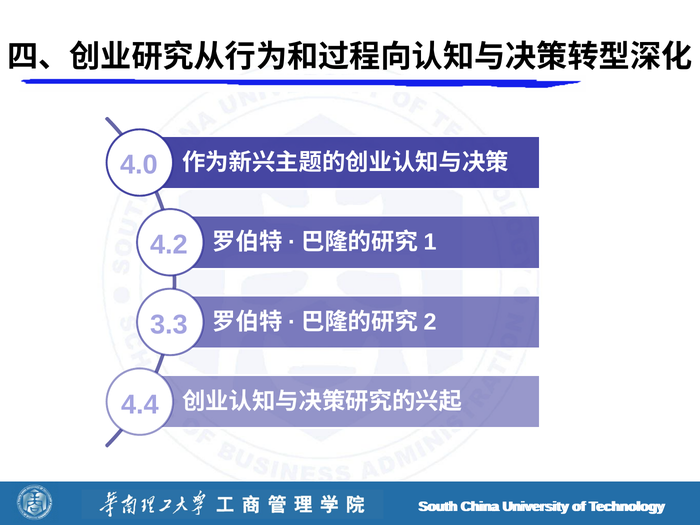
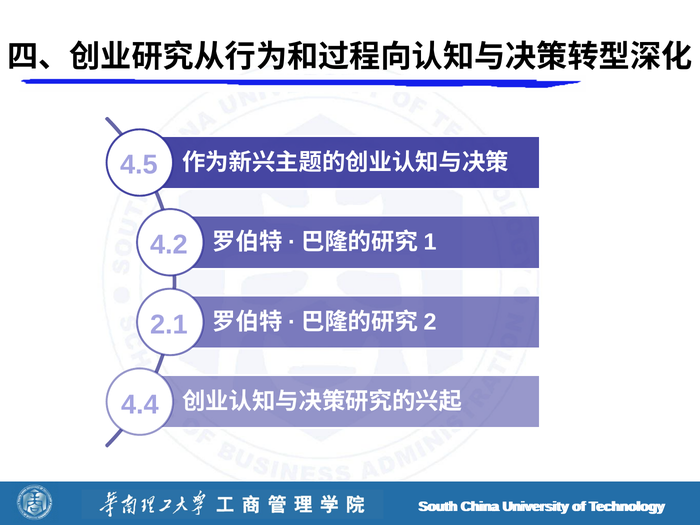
4.0: 4.0 -> 4.5 (139, 165)
3.3: 3.3 -> 2.1 (169, 325)
